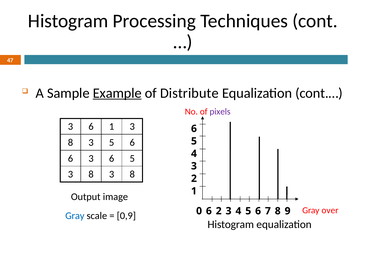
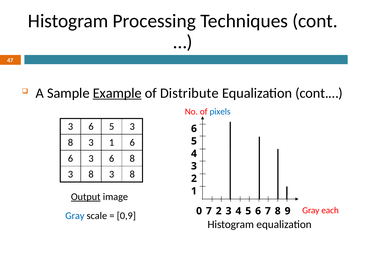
pixels colour: purple -> blue (220, 111)
3 6 1: 1 -> 5 (112, 126)
3 5: 5 -> 1 (112, 142)
6 5: 5 -> 8 (132, 158)
Output underline: none -> present (86, 196)
over: over -> each (330, 210)
0 6: 6 -> 7 (209, 211)
